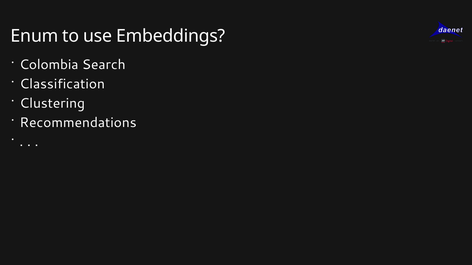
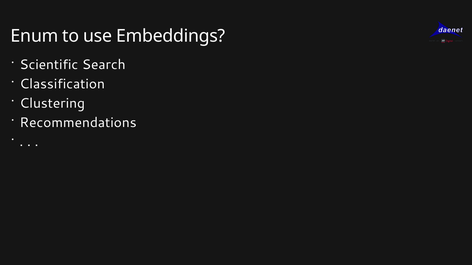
Colombia: Colombia -> Scientific (49, 65)
